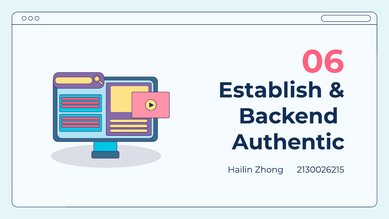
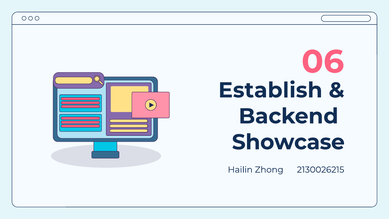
Authentic: Authentic -> Showcase (288, 142)
